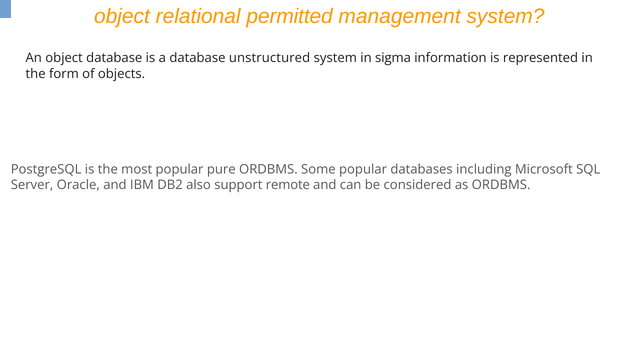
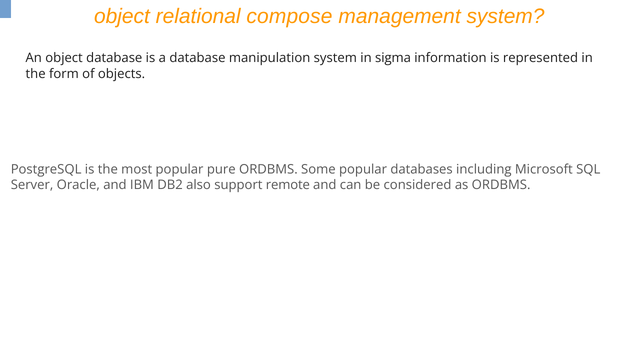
permitted: permitted -> compose (289, 16)
unstructured: unstructured -> manipulation (270, 58)
